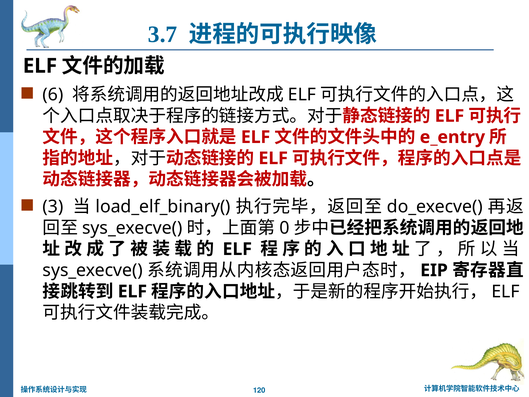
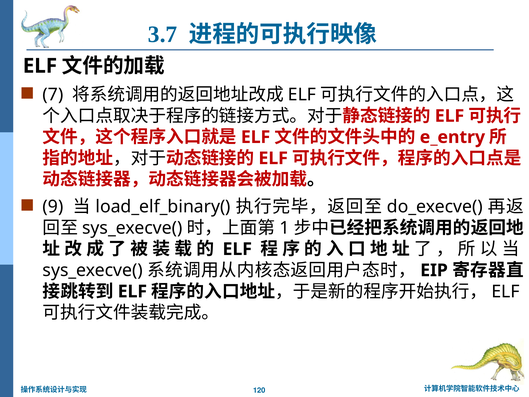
6: 6 -> 7 (53, 95)
3: 3 -> 9 (53, 207)
0: 0 -> 1 (284, 228)
